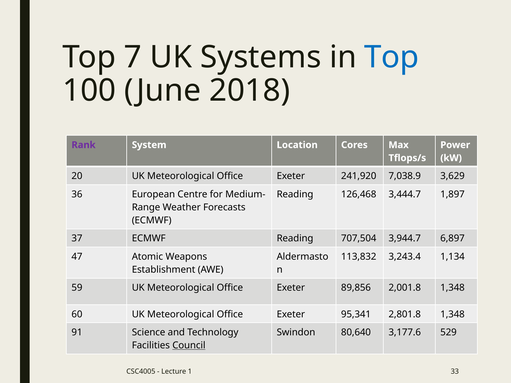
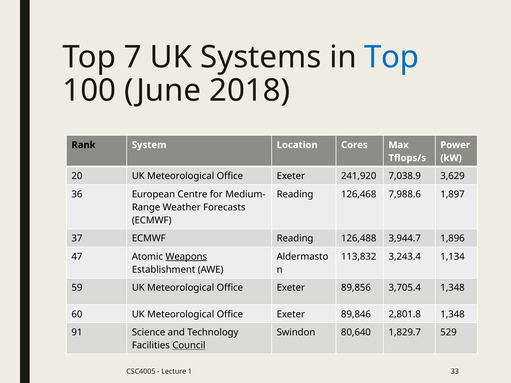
Rank colour: purple -> black (84, 145)
3,444.7: 3,444.7 -> 7,988.6 (405, 194)
707,504: 707,504 -> 126,488 (359, 239)
6,897: 6,897 -> 1,896 (453, 239)
Weapons underline: none -> present (186, 257)
2,001.8: 2,001.8 -> 3,705.4 (405, 288)
95,341: 95,341 -> 89,846 (356, 314)
3,177.6: 3,177.6 -> 1,829.7 (405, 333)
